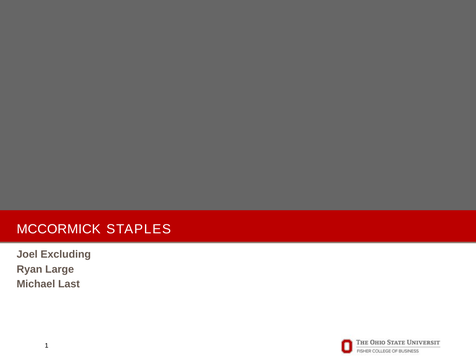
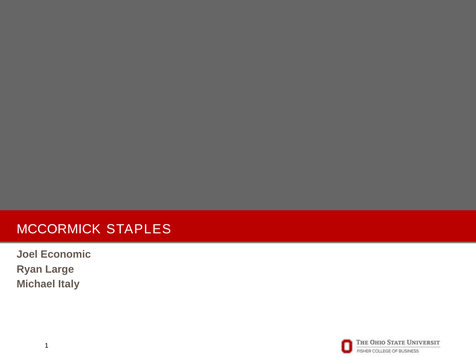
Excluding: Excluding -> Economic (66, 254)
Last: Last -> Italy (69, 284)
